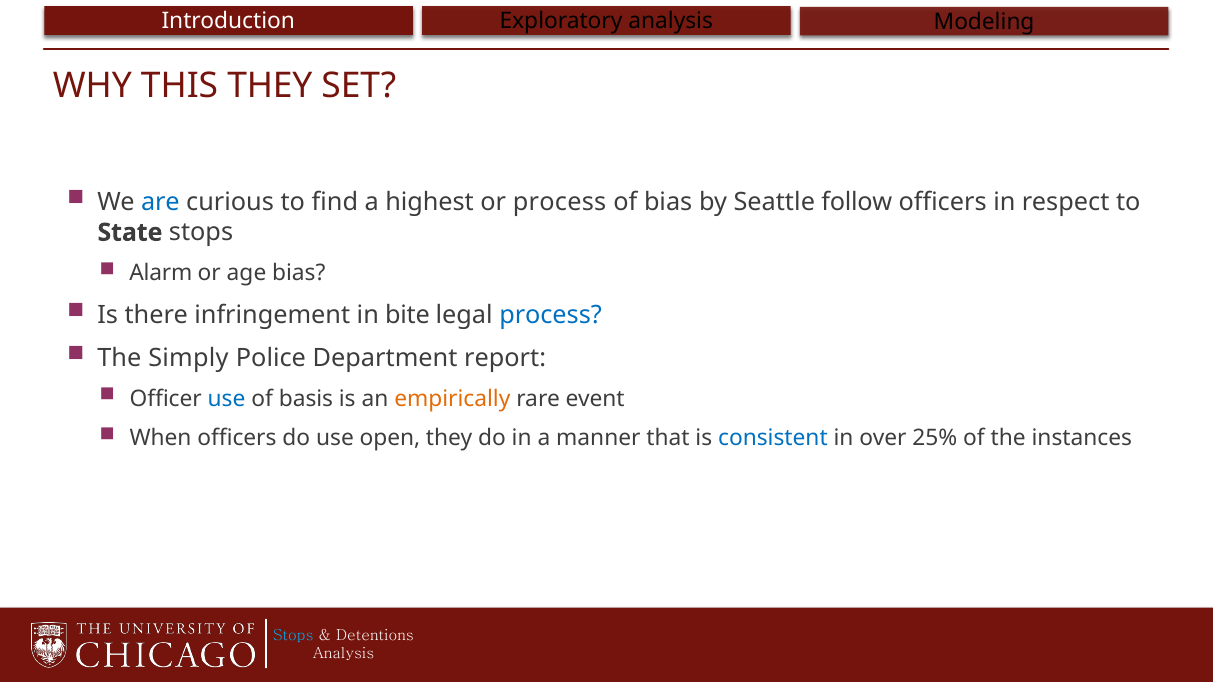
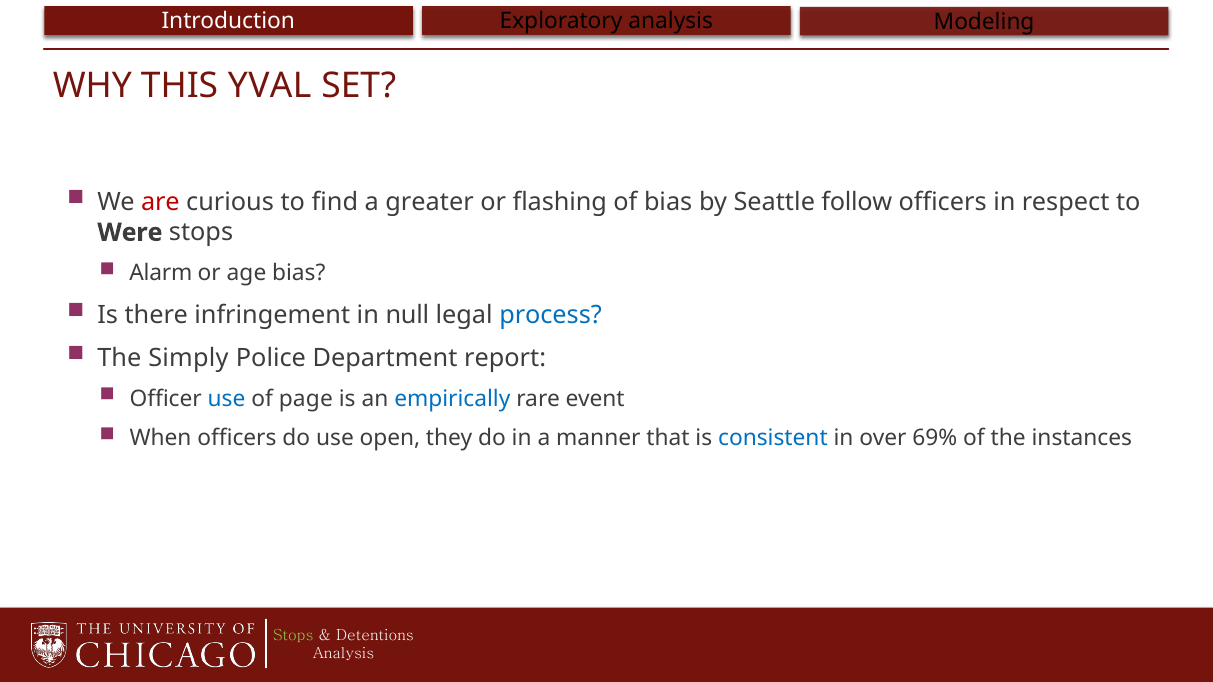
THIS THEY: THEY -> YVAL (270, 86)
are colour: blue -> red (160, 202)
highest: highest -> greater (430, 202)
or process: process -> flashing (560, 202)
State: State -> Were (130, 233)
bite: bite -> null (407, 315)
basis: basis -> page (306, 399)
empirically colour: orange -> blue (452, 399)
25%: 25% -> 69% (935, 438)
Stops colour: light blue -> light green (293, 635)
